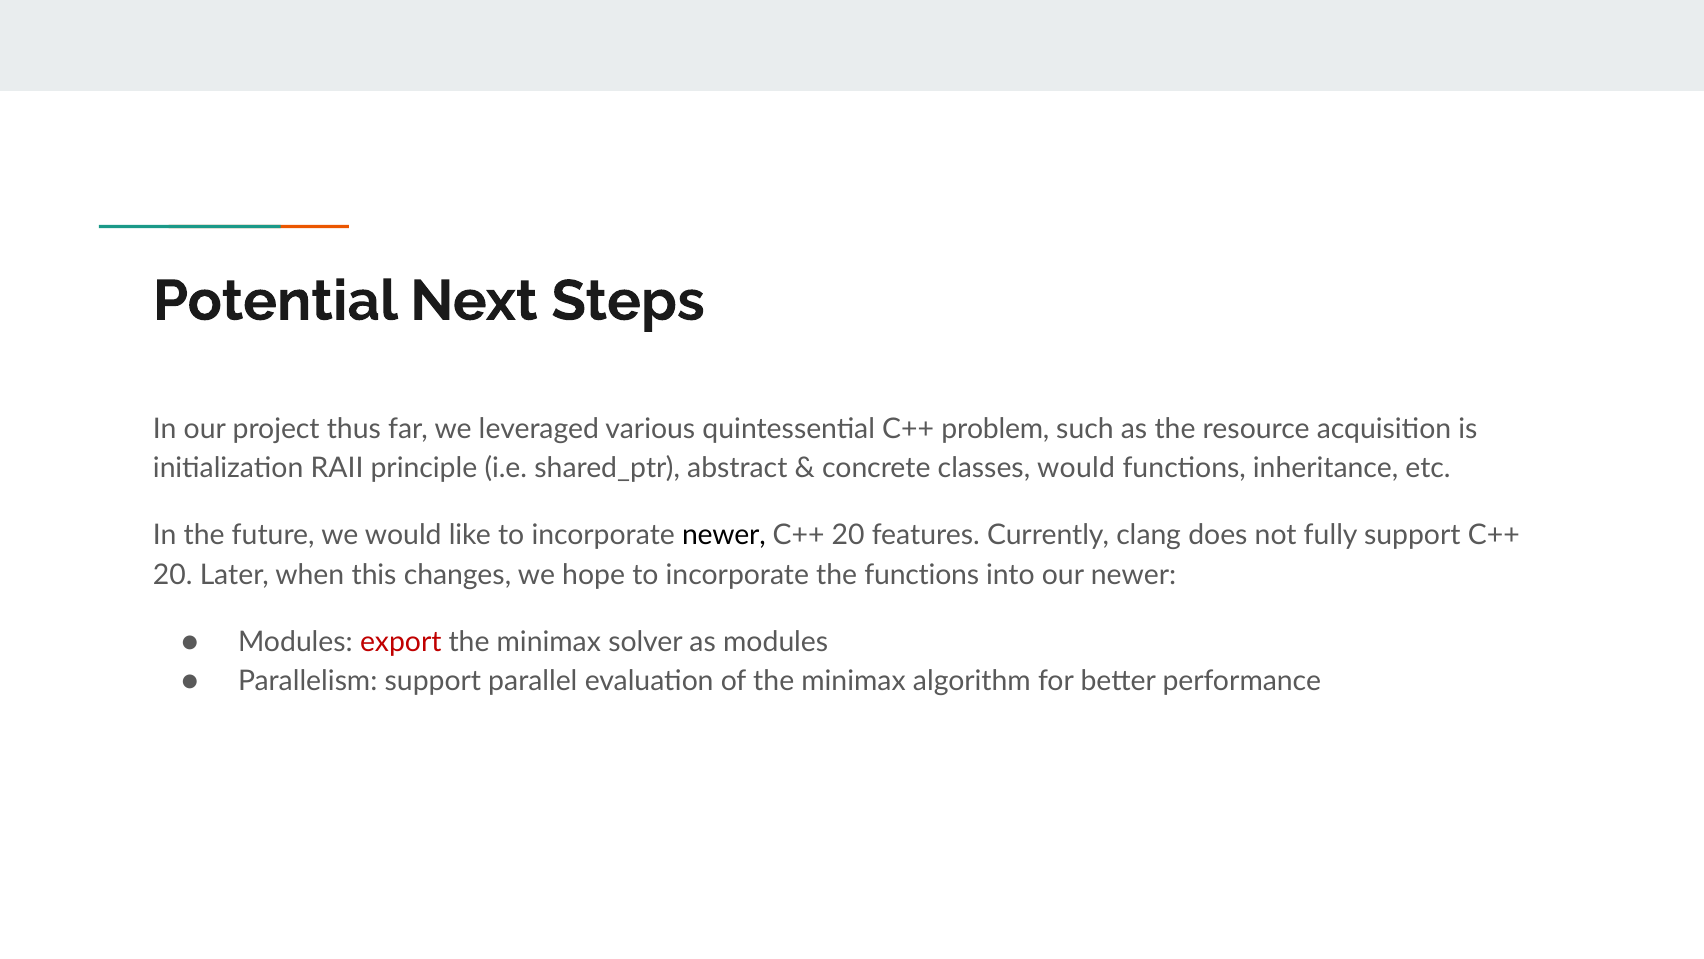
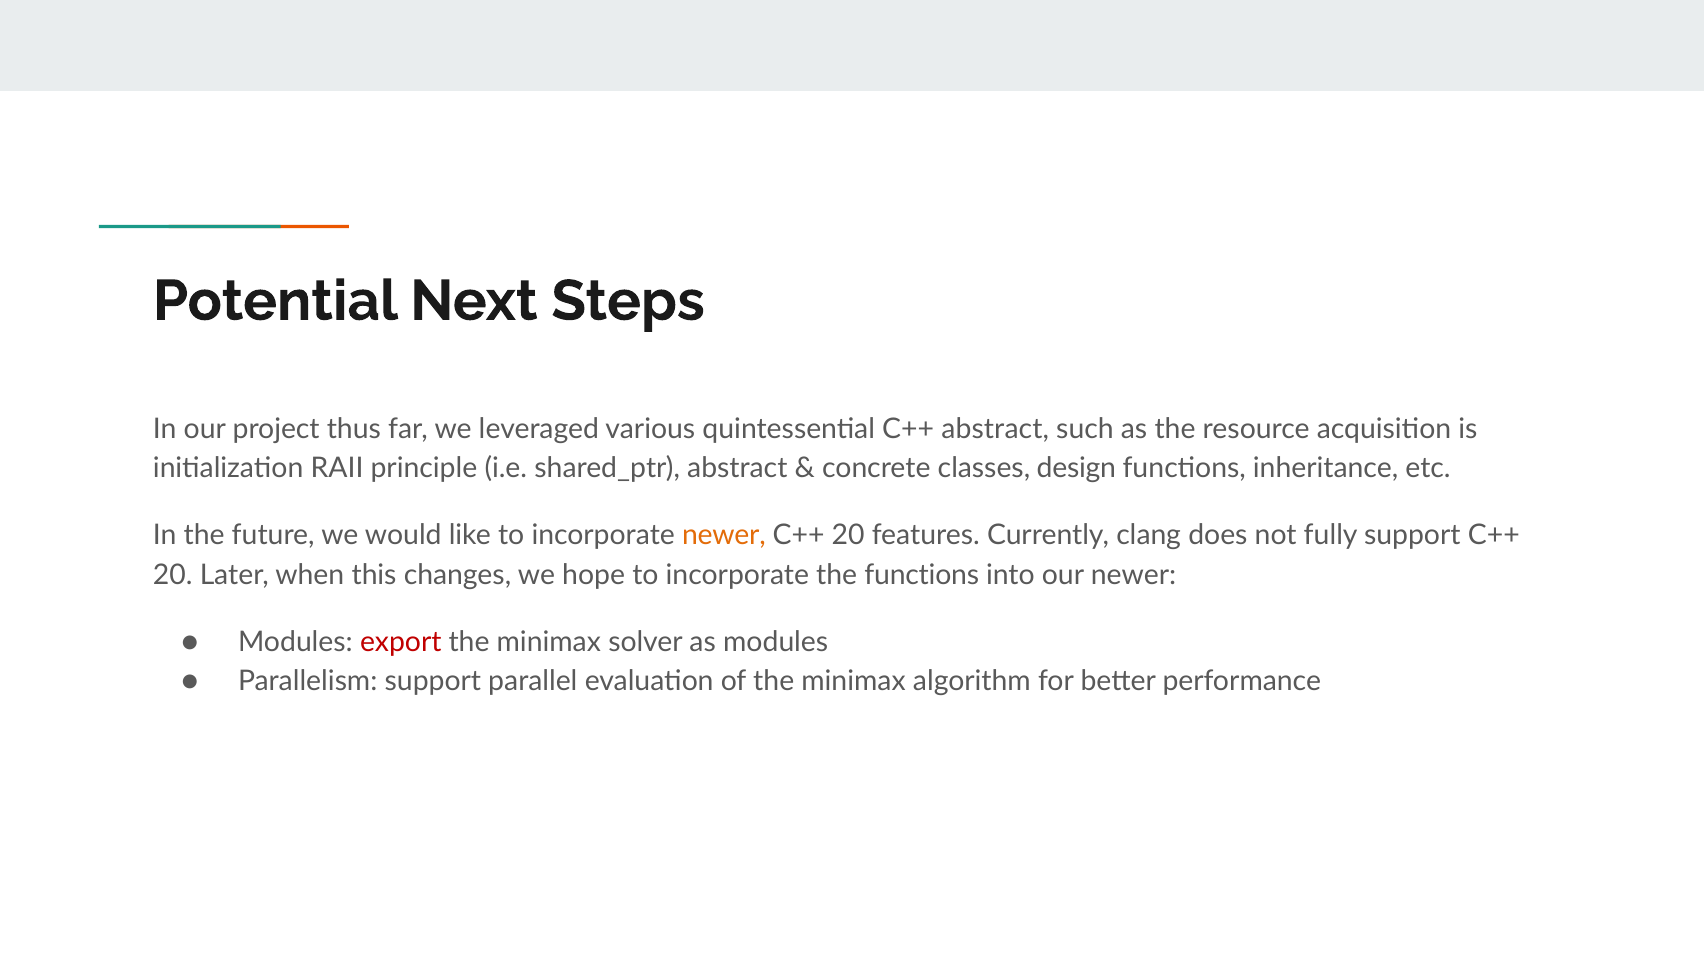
C++ problem: problem -> abstract (995, 429)
classes would: would -> design (1076, 468)
newer colour: black -> orange (724, 535)
